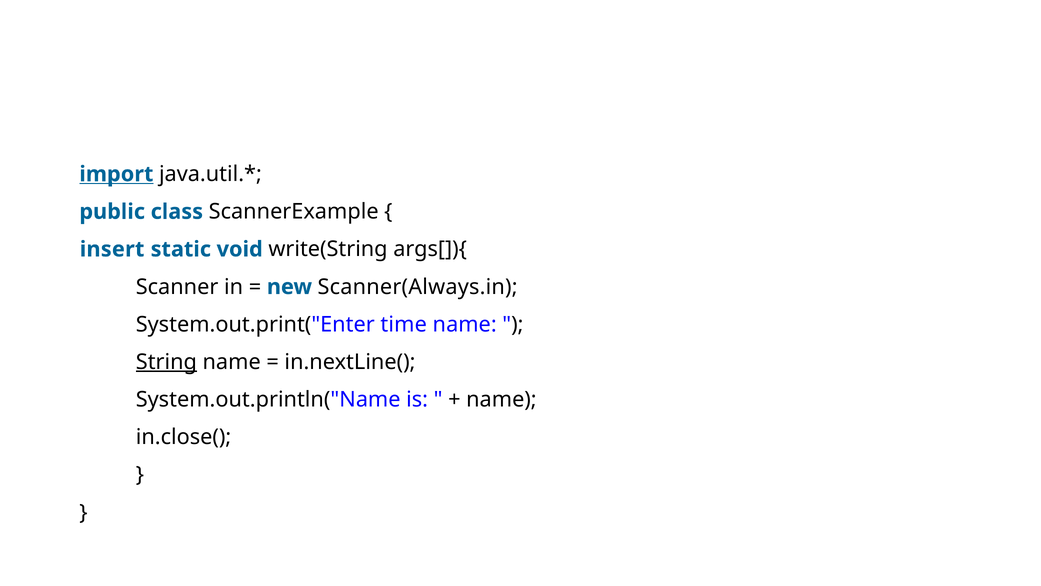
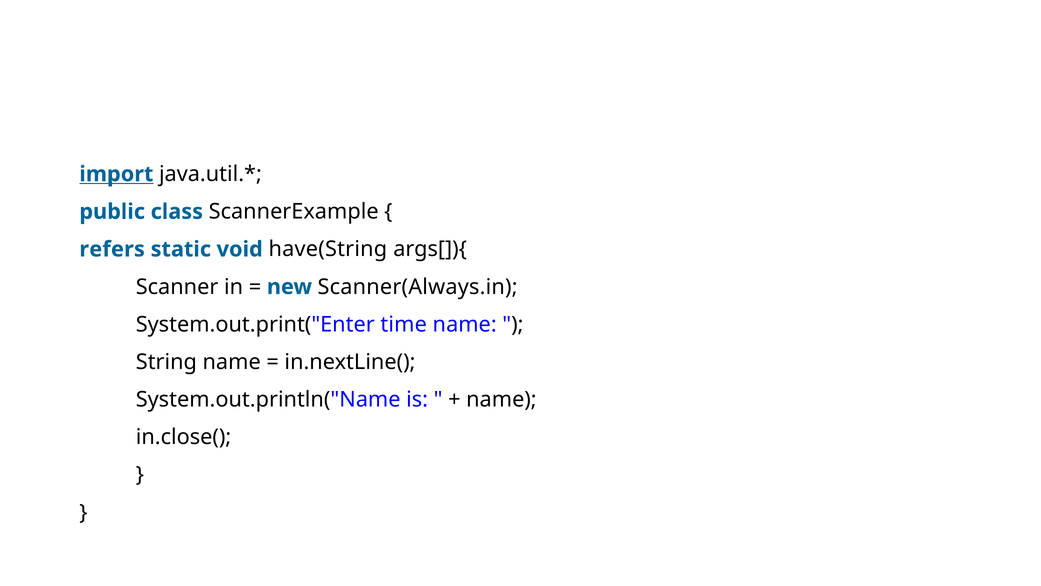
insert: insert -> refers (112, 249)
write(String: write(String -> have(String (328, 249)
String underline: present -> none (166, 362)
